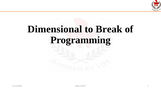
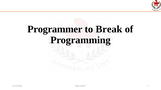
Dimensional: Dimensional -> Programmer (55, 29)
